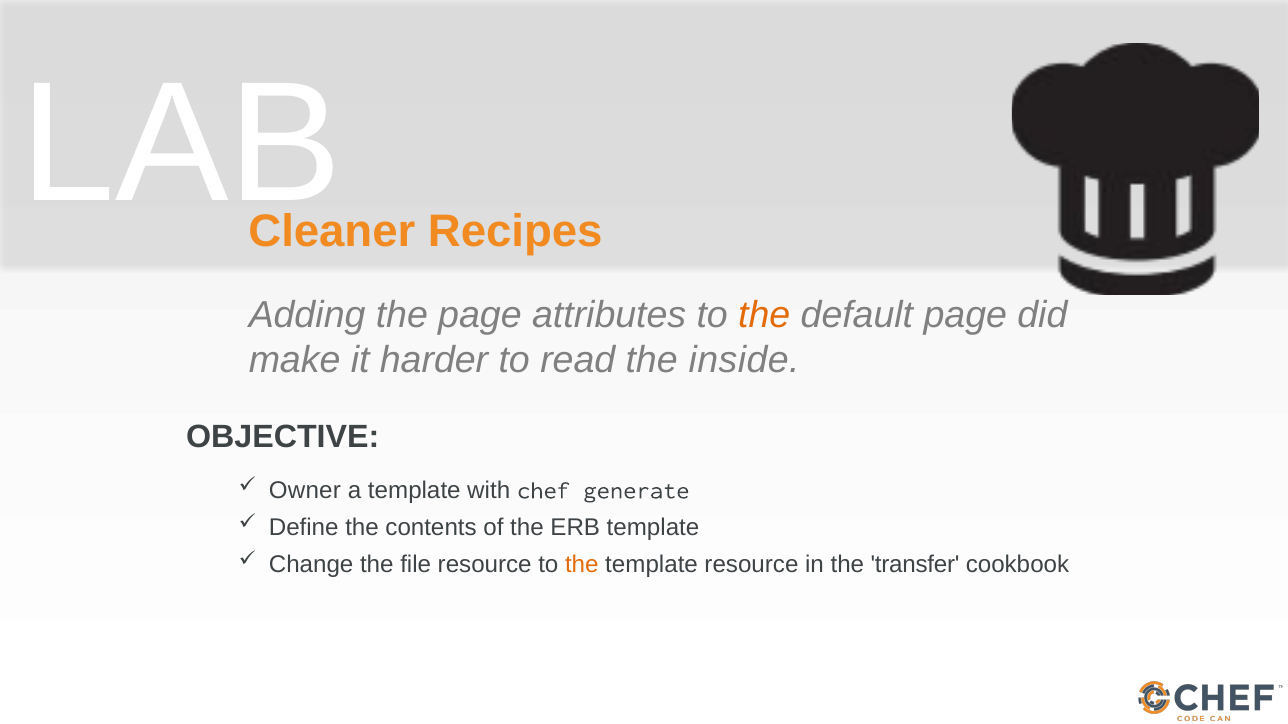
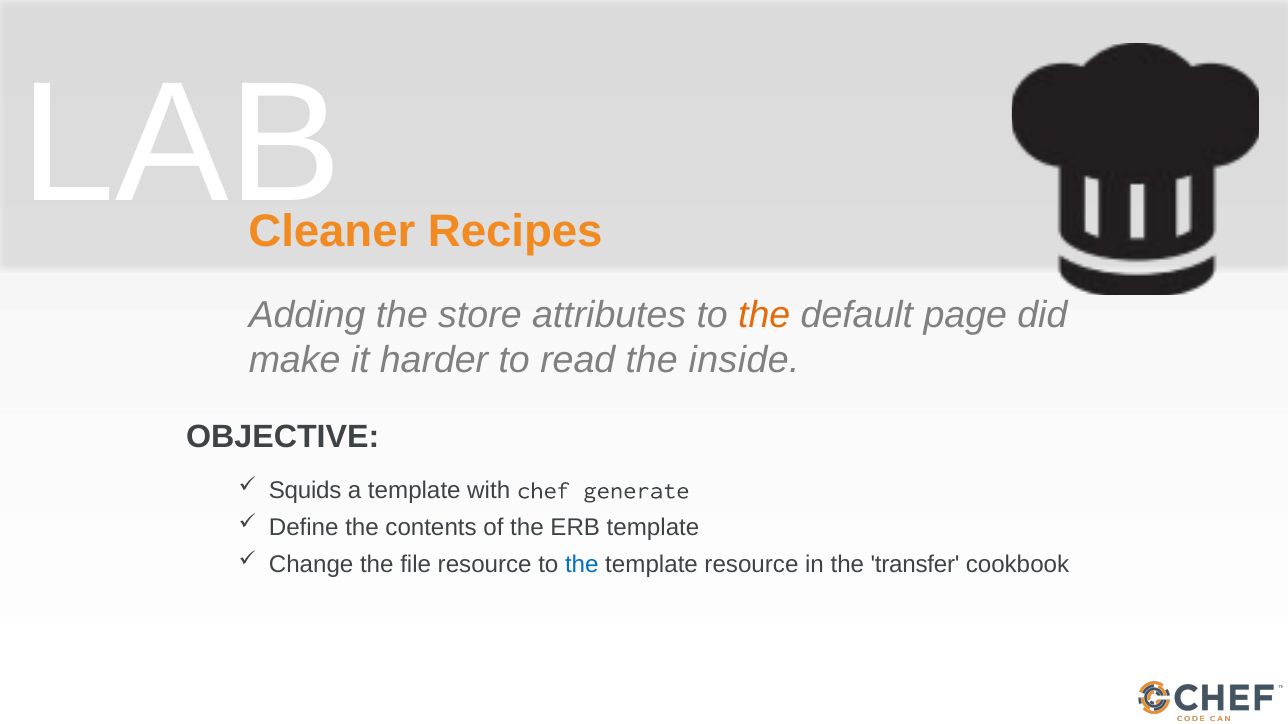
the page: page -> store (480, 315)
Owner: Owner -> Squids (305, 491)
the colour: orange -> blue (582, 565)
